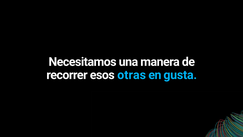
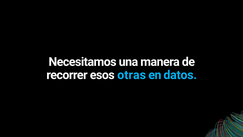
gusta: gusta -> datos (180, 75)
